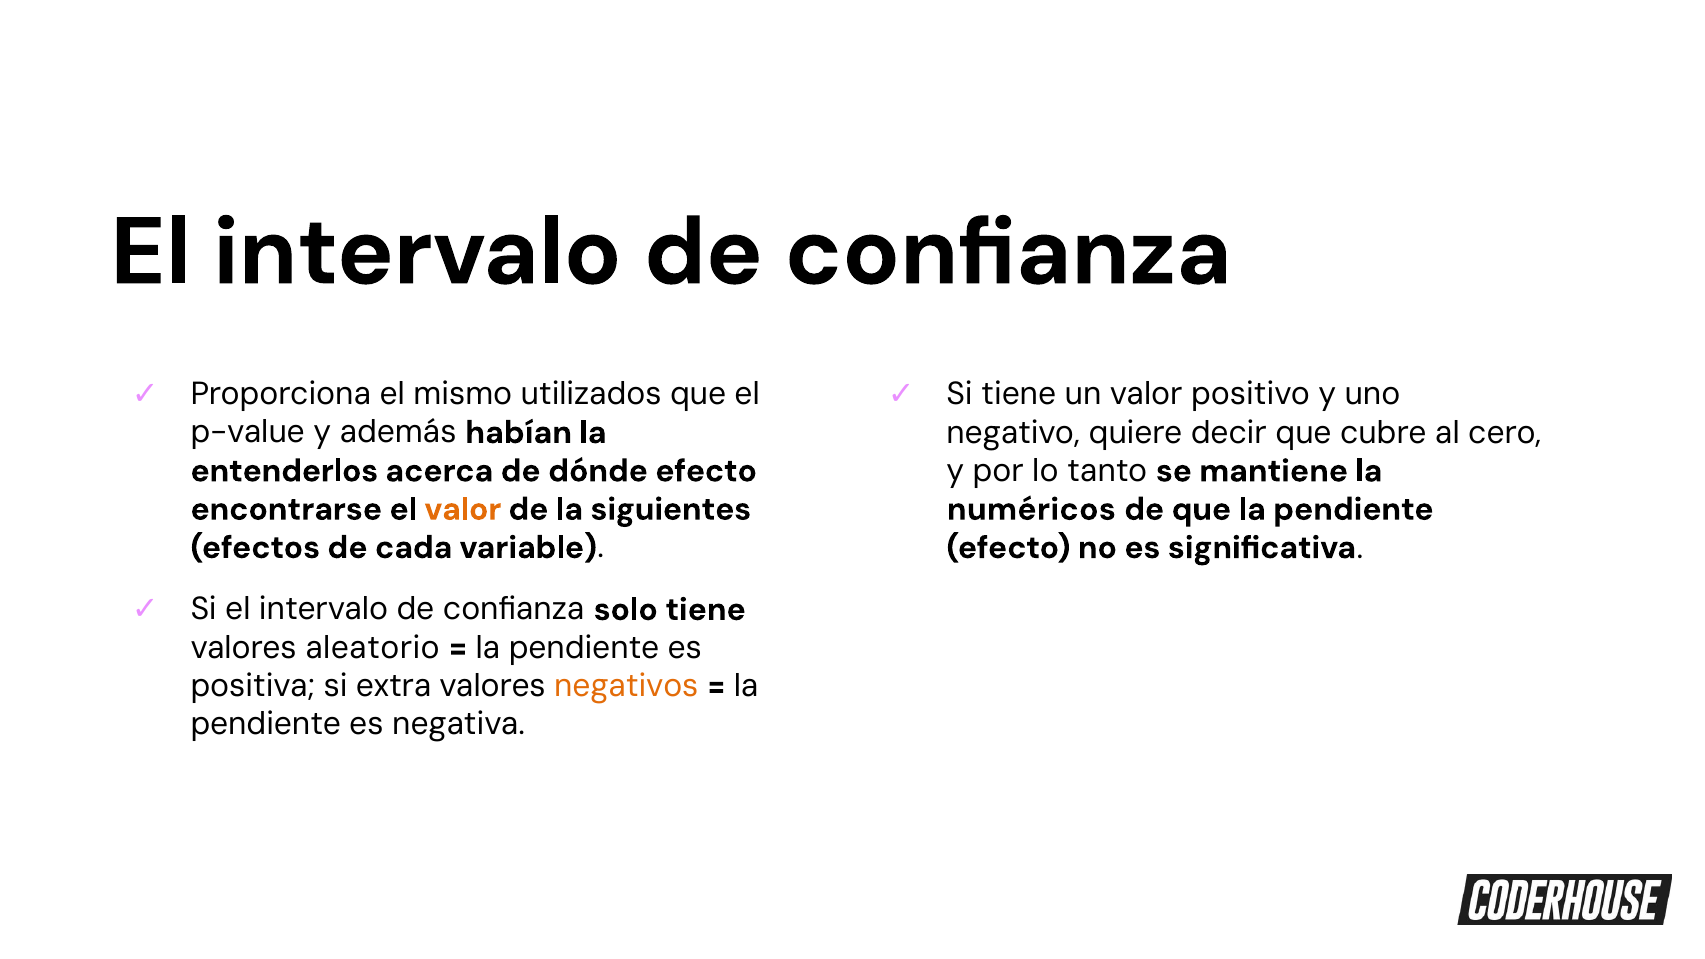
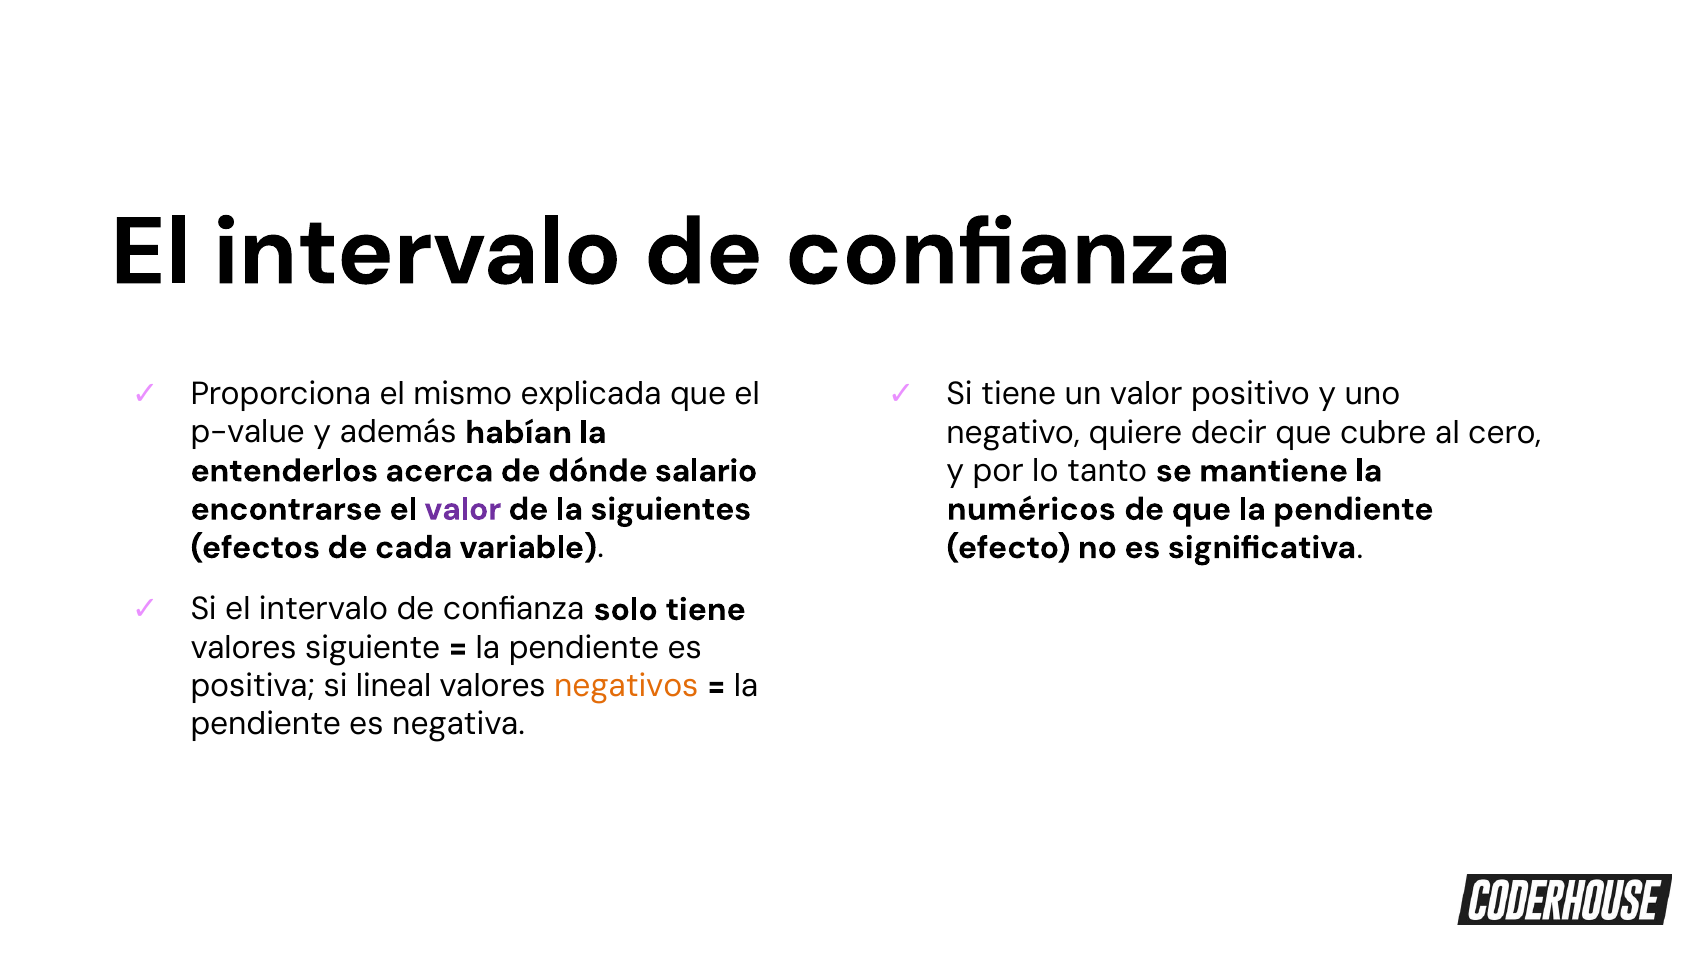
utilizados: utilizados -> explicada (591, 394)
dónde efecto: efecto -> salario (706, 471)
valor colour: orange -> purple (463, 509)
aleatorio: aleatorio -> siguiente (373, 648)
extra: extra -> lineal (394, 686)
